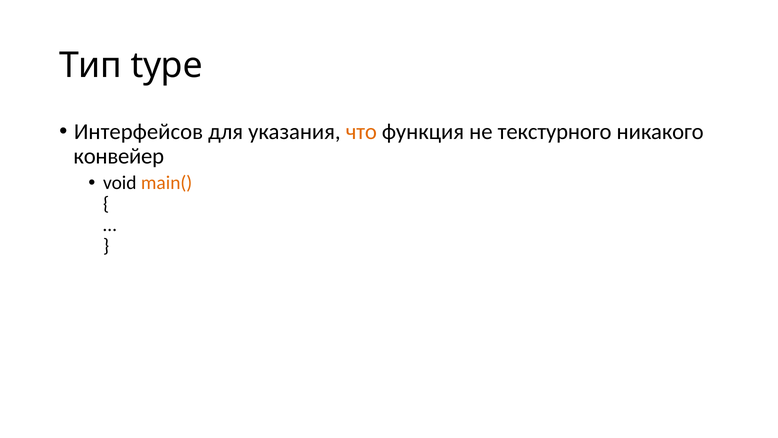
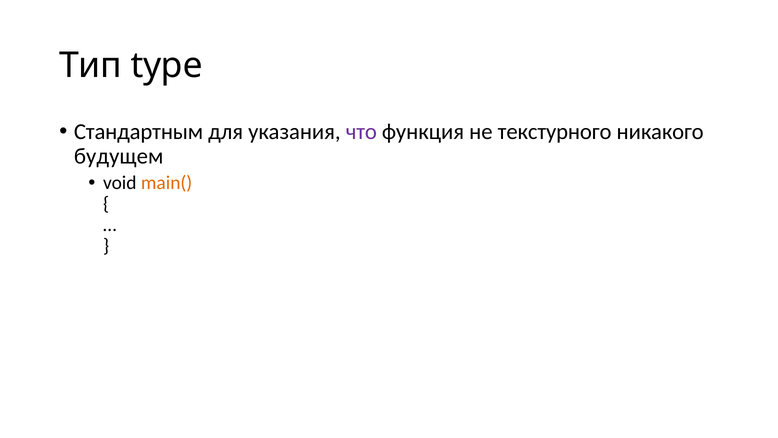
Интерфейсов: Интерфейсов -> Стандартным (139, 132)
что colour: orange -> purple (361, 132)
конвейер: конвейер -> будущем (119, 156)
